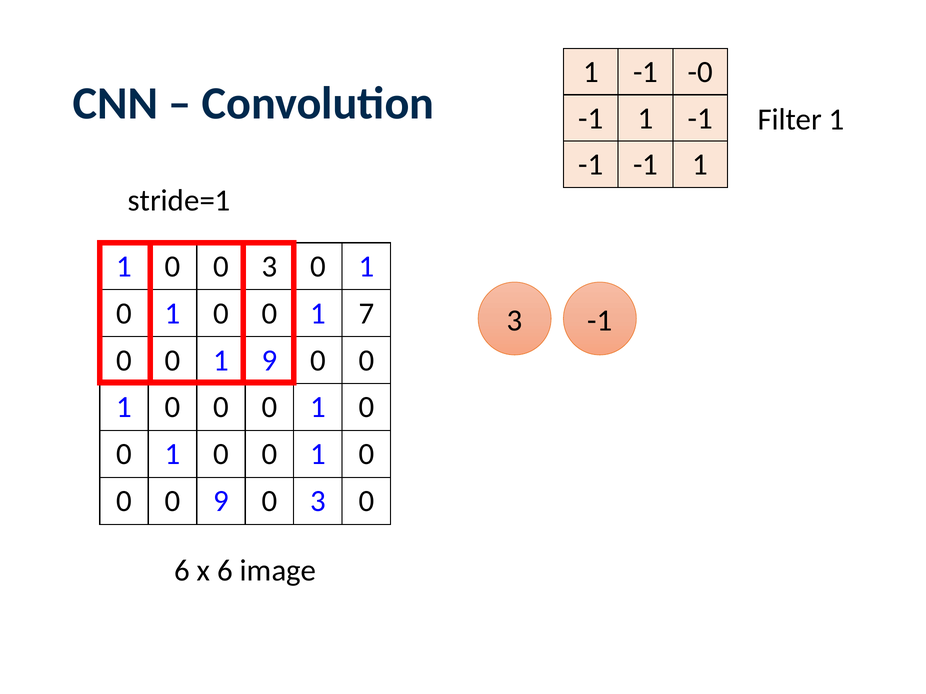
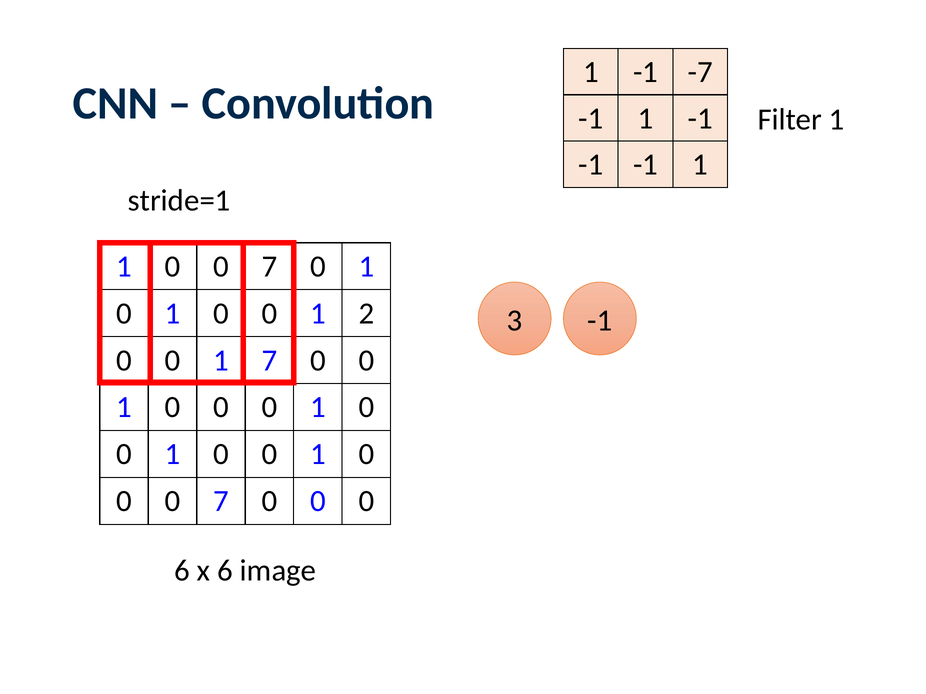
-0: -0 -> -7 (700, 72)
1 0 0 3: 3 -> 7 (269, 267)
7: 7 -> 2 (366, 314)
1 9: 9 -> 7 (269, 361)
9: 9 -> 7 (221, 501)
3: 3 -> 0 (318, 501)
